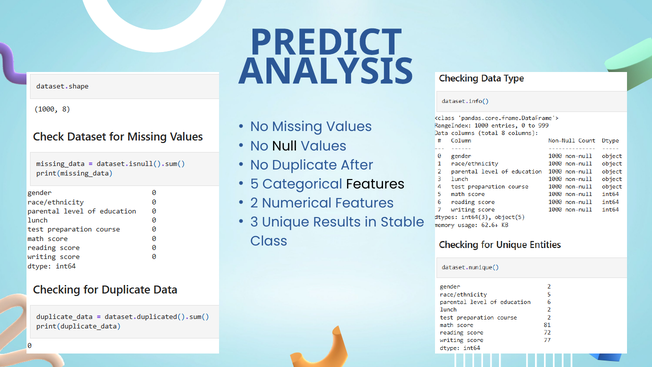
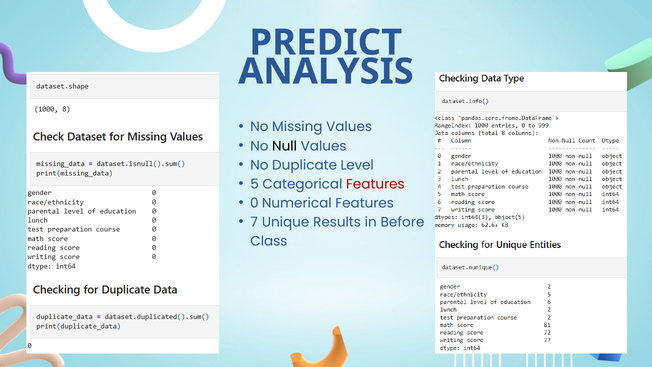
After: After -> Level (357, 165)
Features colour: black -> red (375, 184)
2: 2 -> 0 (254, 203)
3: 3 -> 7 (254, 222)
Stable: Stable -> Before (403, 222)
